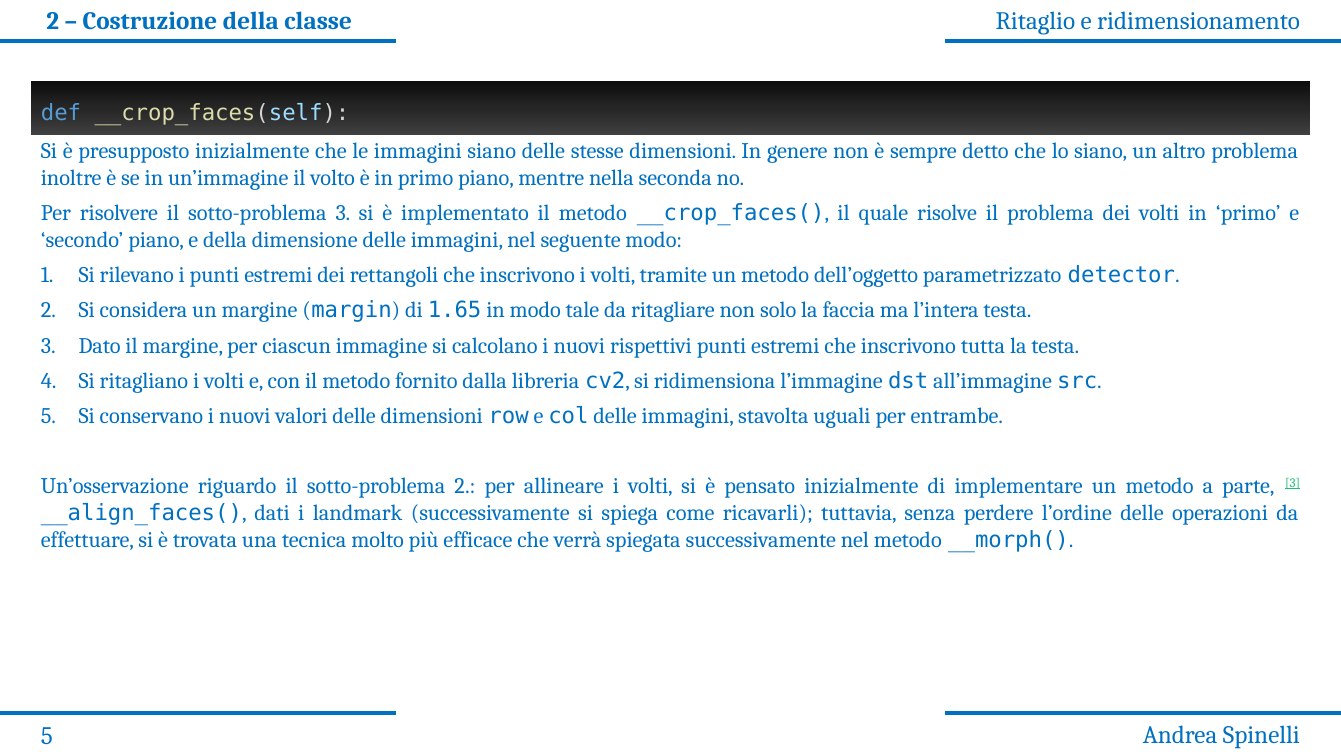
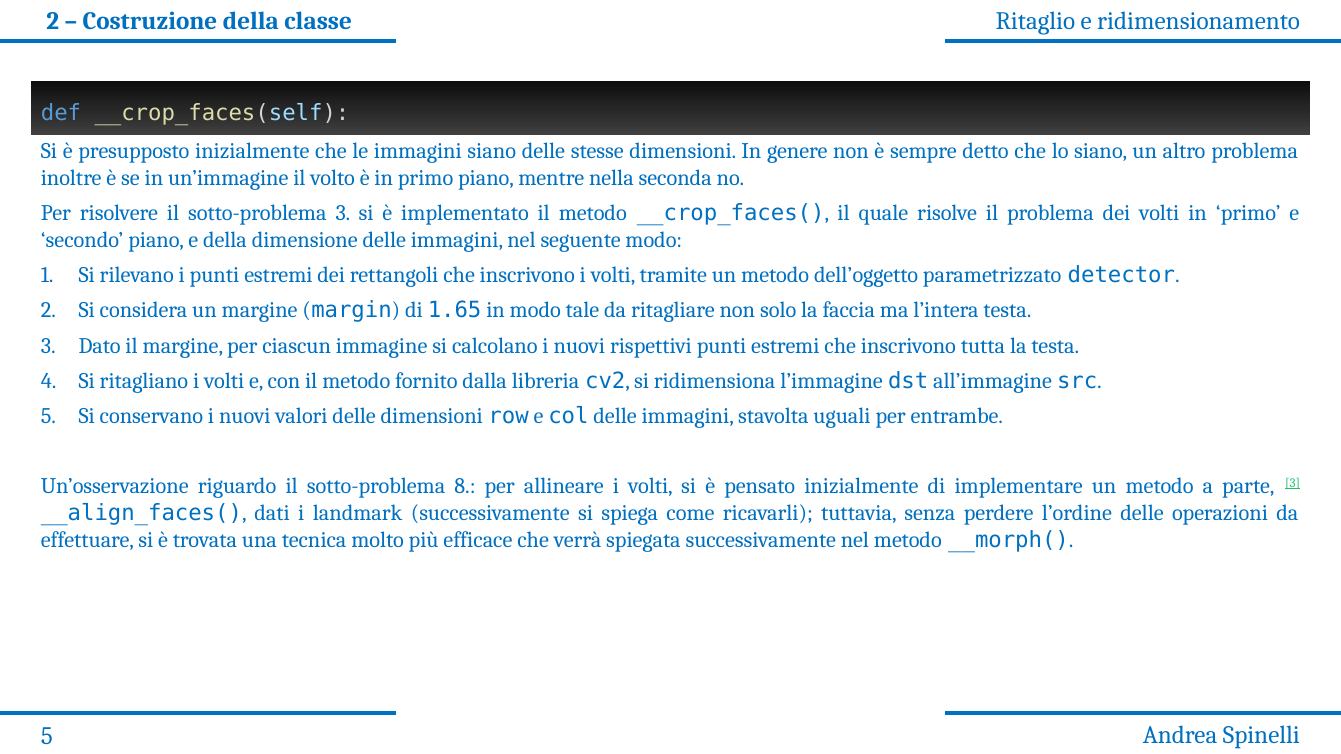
sotto-problema 2: 2 -> 8 (465, 487)
